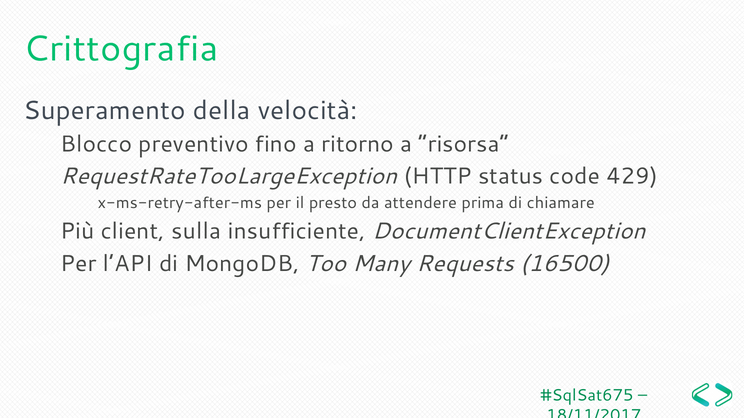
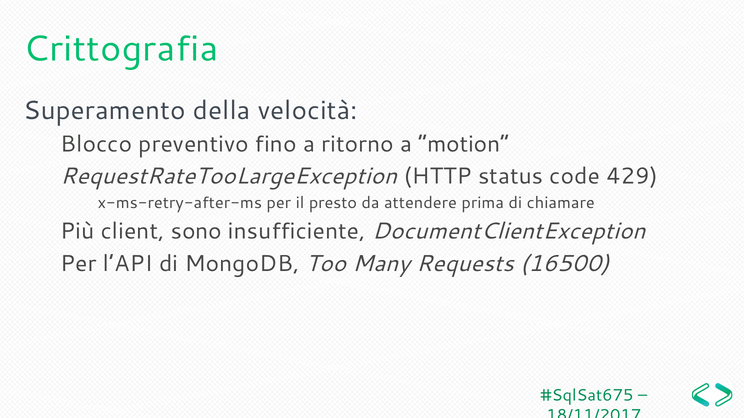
risorsa: risorsa -> motion (464, 144)
sulla: sulla -> sono (196, 232)
